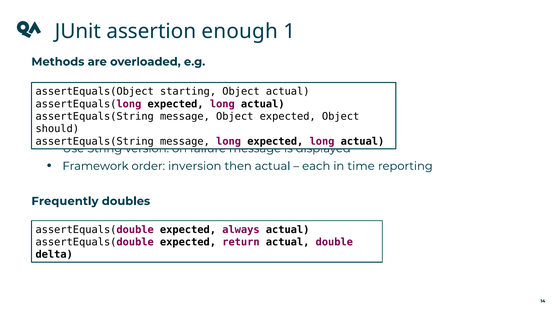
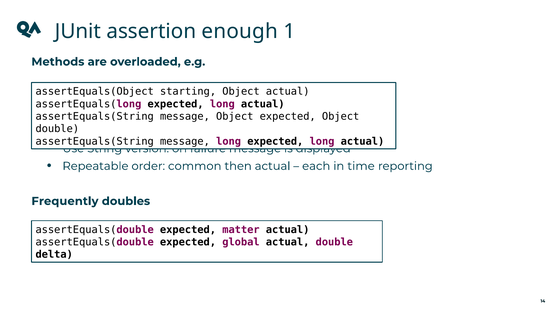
should: should -> double (57, 129)
Framework: Framework -> Repeatable (95, 166)
inversion: inversion -> common (195, 166)
always: always -> matter (241, 229)
return: return -> global (241, 242)
